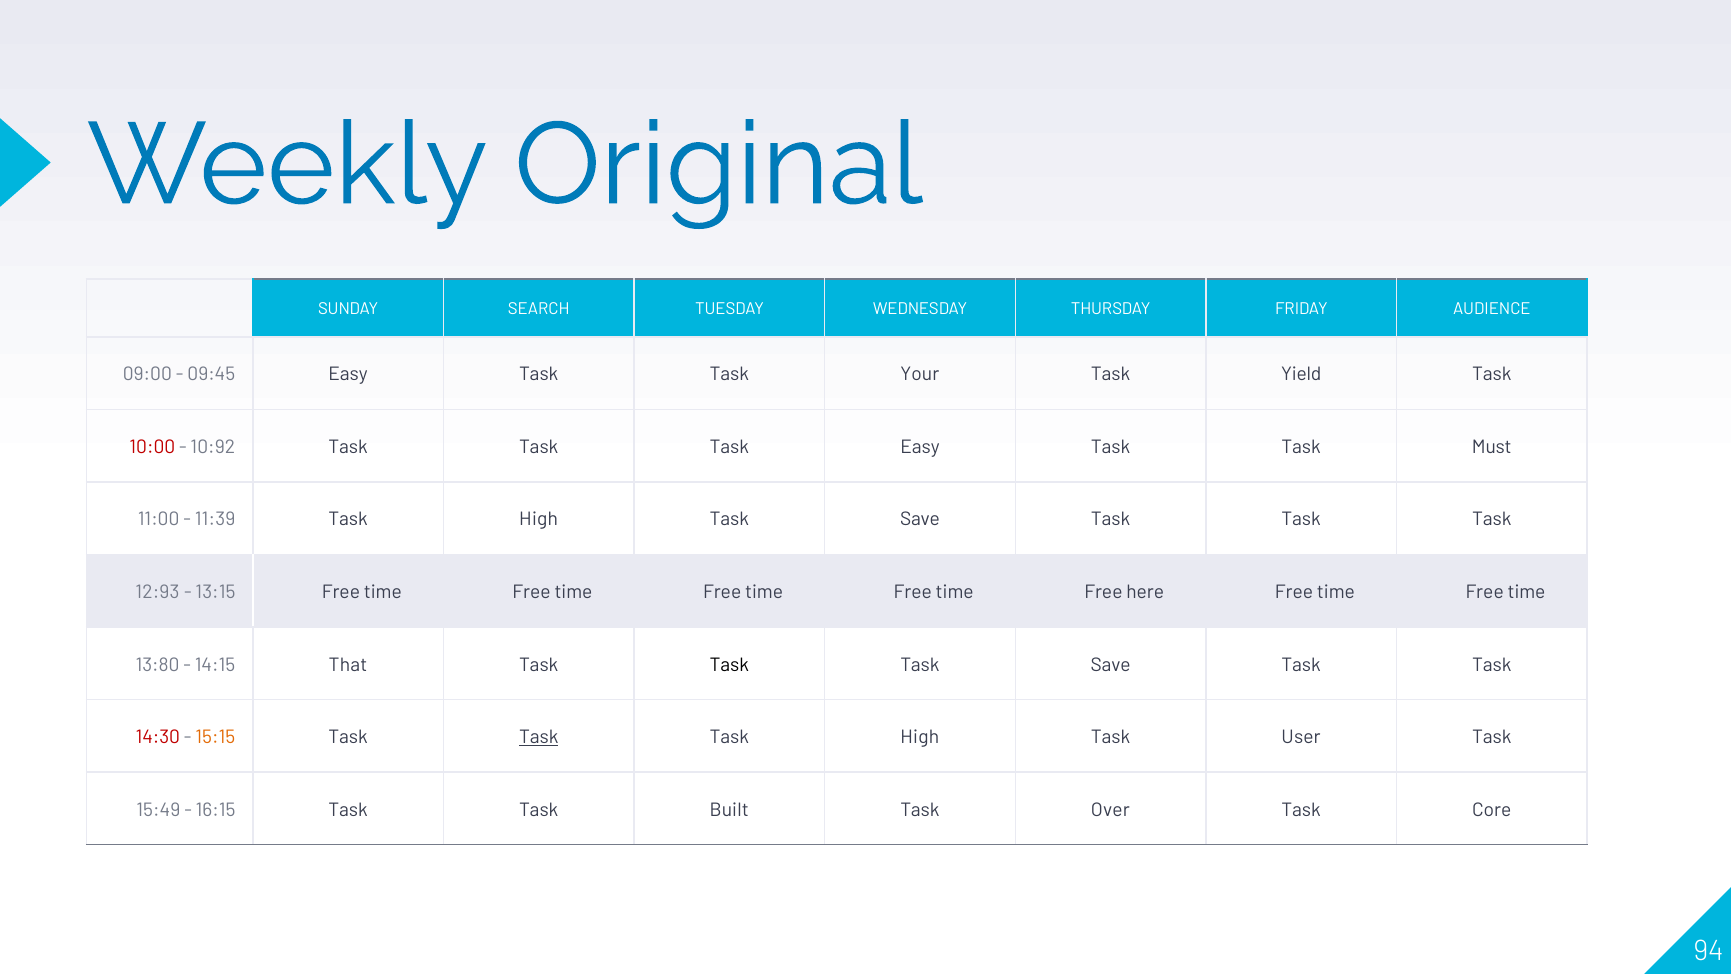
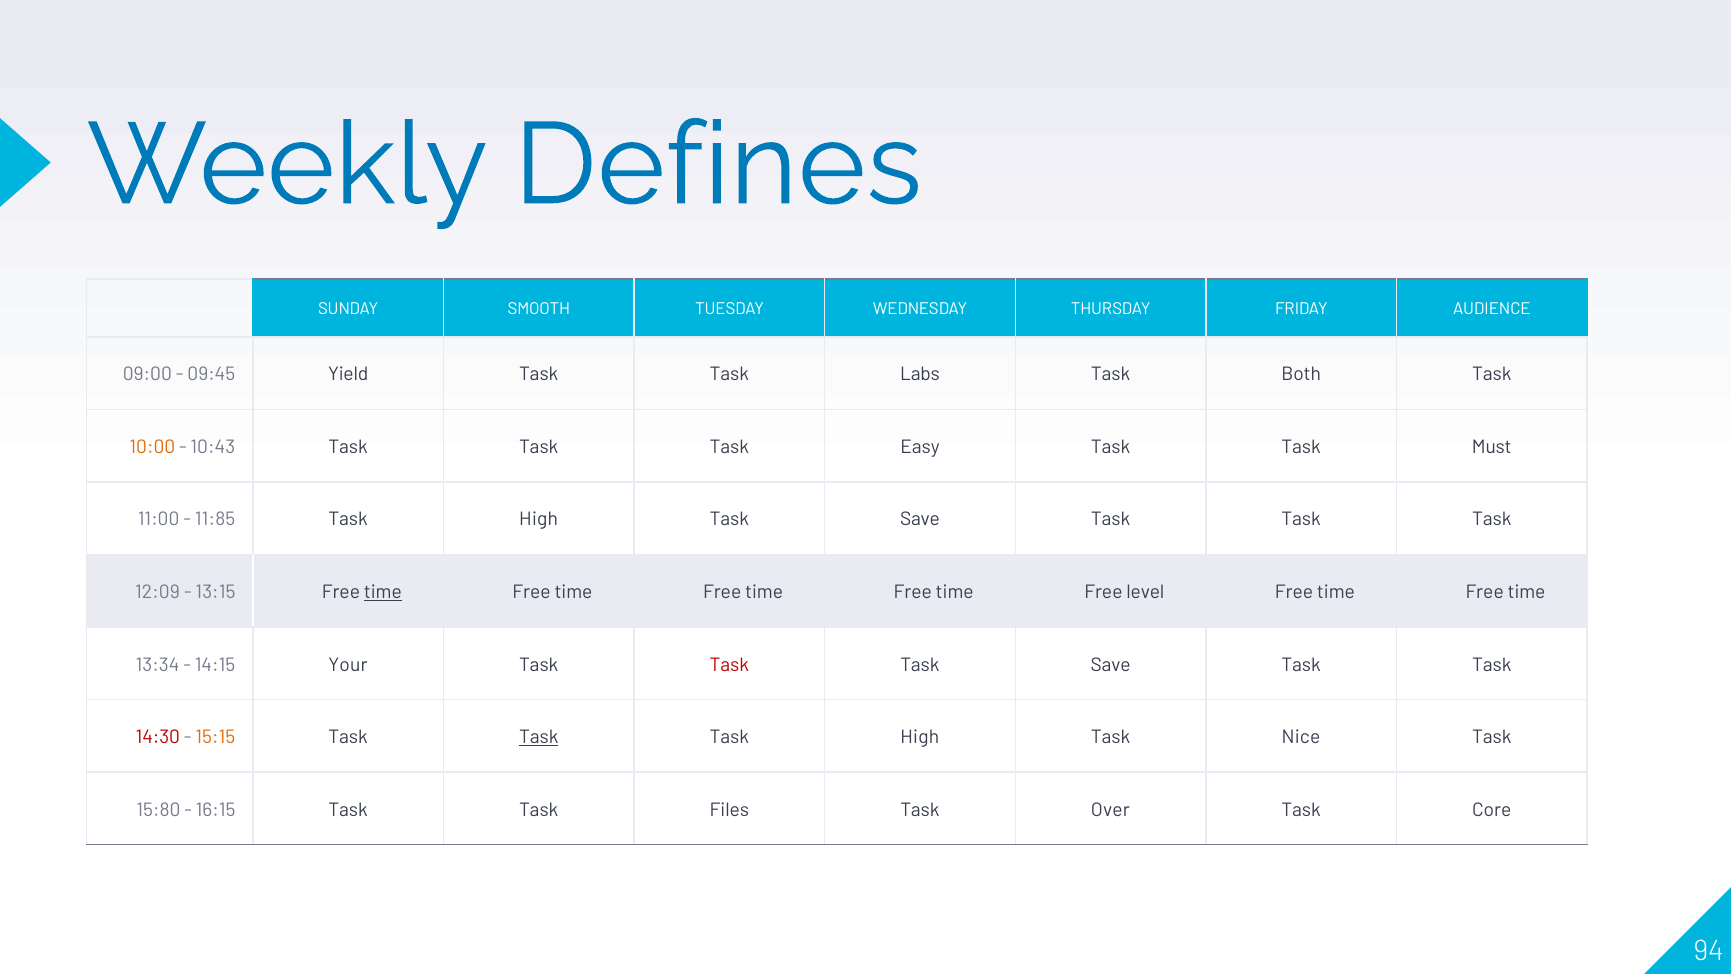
Original: Original -> Defines (718, 165)
SEARCH: SEARCH -> SMOOTH (539, 309)
09:45 Easy: Easy -> Yield (348, 374)
Your: Your -> Labs (920, 374)
Yield: Yield -> Both (1301, 374)
10:00 colour: red -> orange (152, 447)
10:92: 10:92 -> 10:43 (213, 447)
11:39: 11:39 -> 11:85 (215, 519)
12:93: 12:93 -> 12:09 (158, 592)
time underline: none -> present (383, 592)
here: here -> level (1145, 592)
13:80: 13:80 -> 13:34 (158, 665)
That: That -> Your (348, 665)
Task colour: black -> red (729, 665)
User: User -> Nice (1301, 737)
15:49: 15:49 -> 15:80 (158, 810)
Built: Built -> Files (729, 810)
